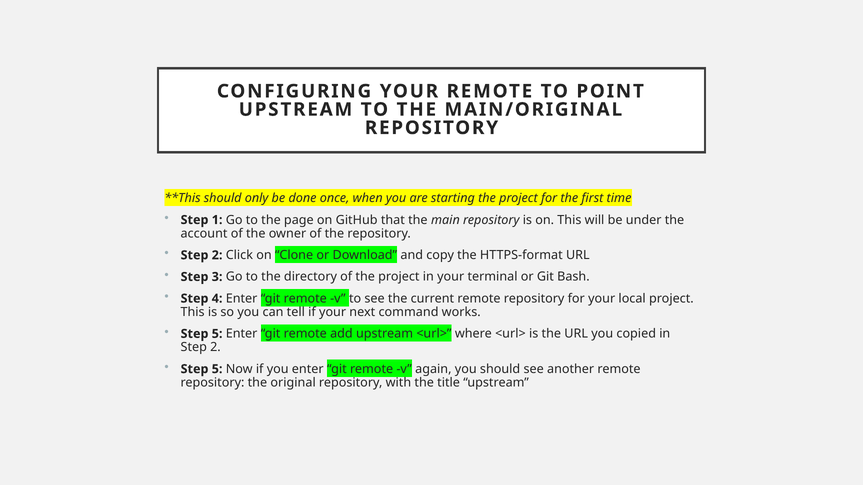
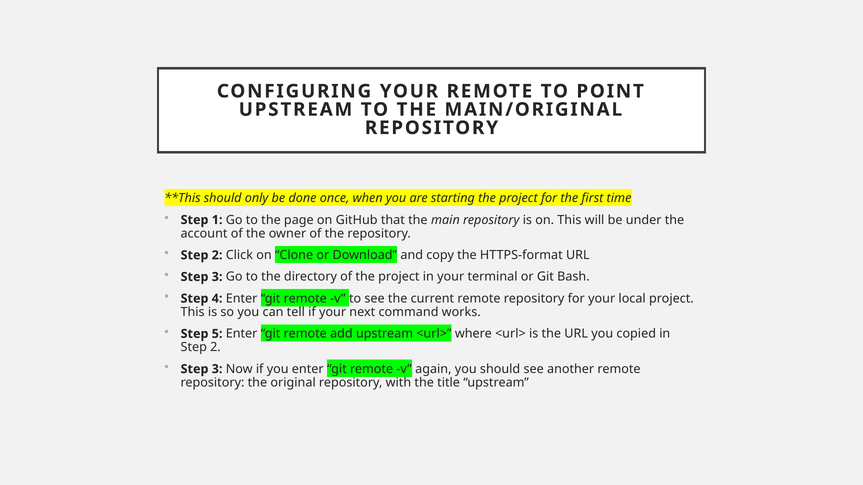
5: 5 -> 3 (217, 369)
